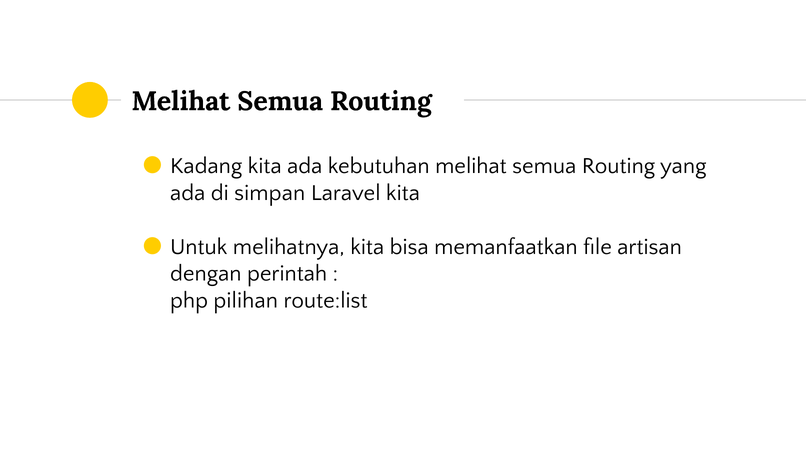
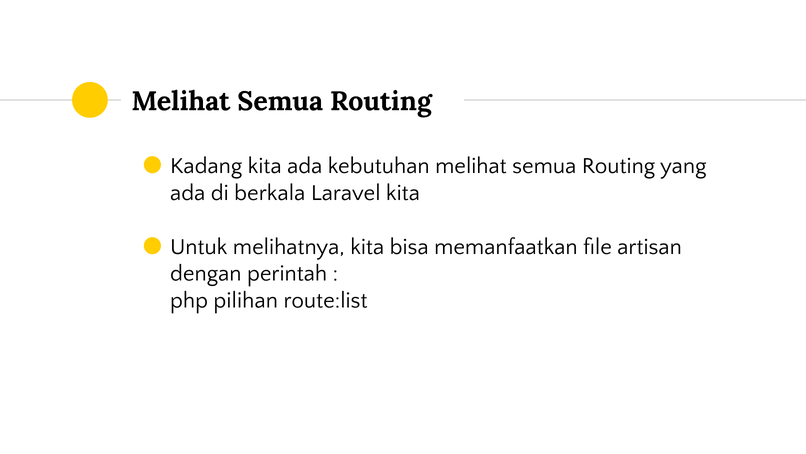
simpan: simpan -> berkala (270, 192)
